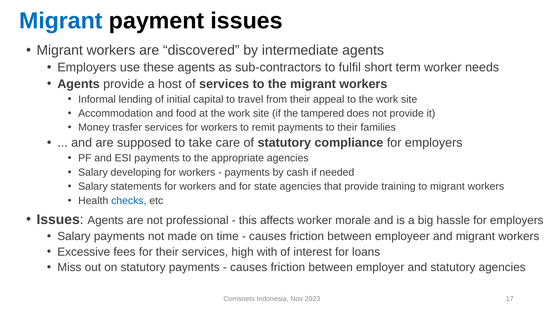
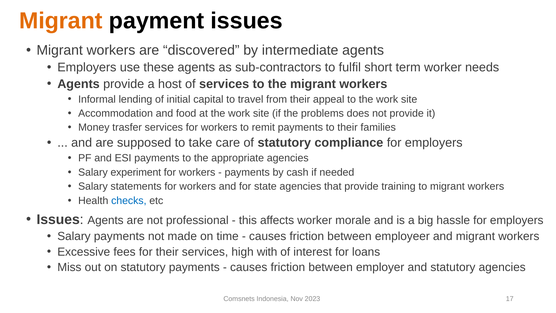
Migrant colour: blue -> orange (61, 21)
tampered: tampered -> problems (322, 113)
developing: developing -> experiment (136, 172)
